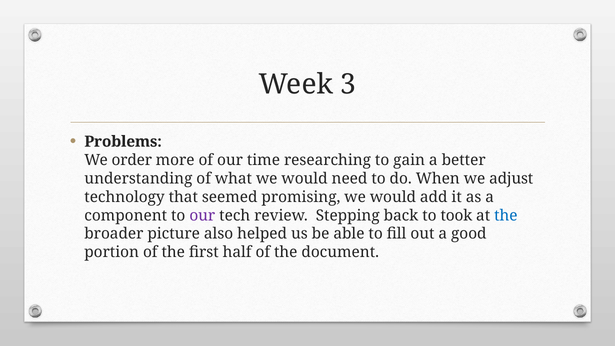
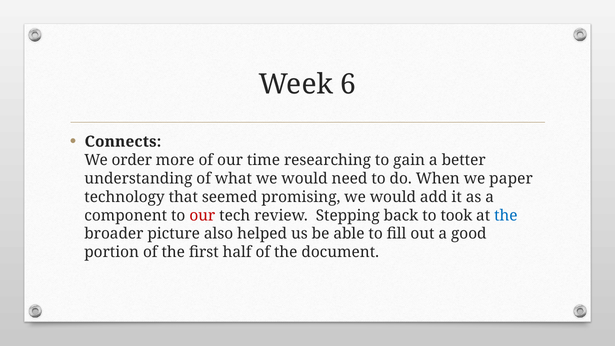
3: 3 -> 6 (348, 84)
Problems: Problems -> Connects (123, 142)
adjust: adjust -> paper (511, 178)
our colour: purple -> red (202, 215)
